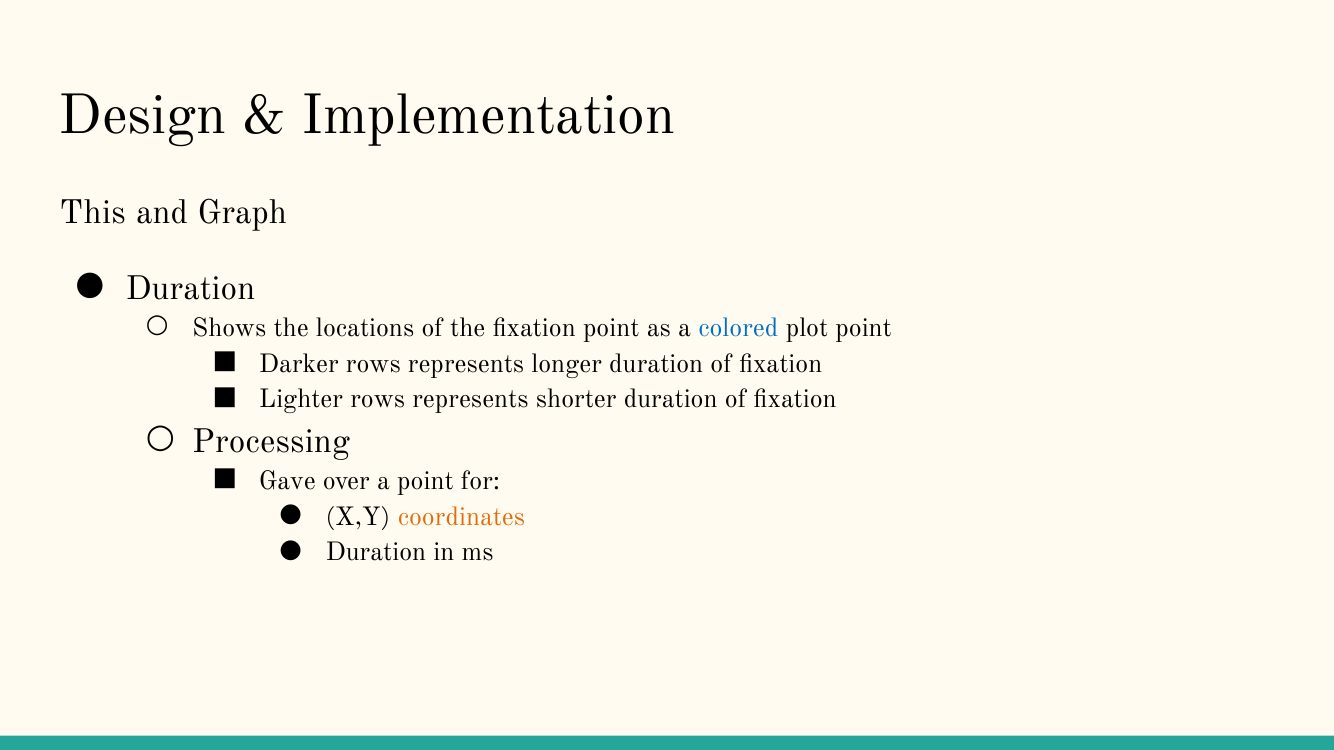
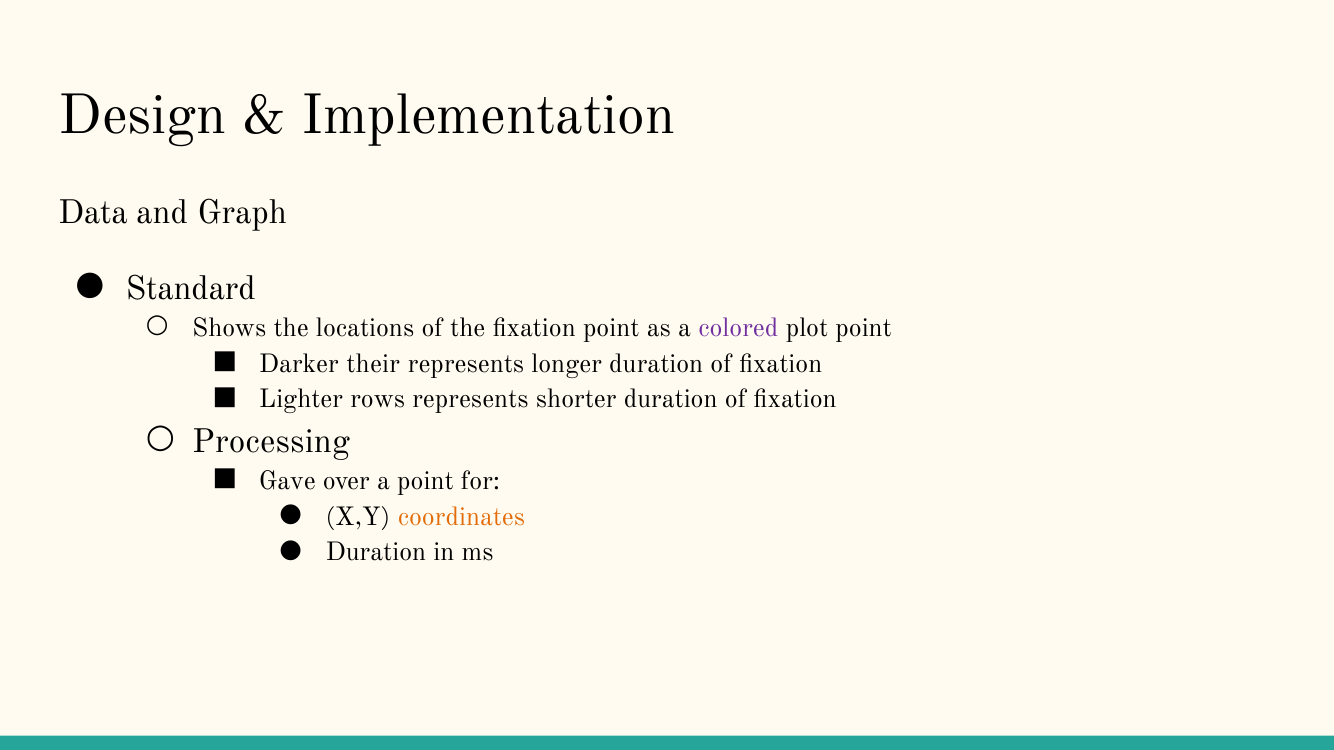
This: This -> Data (93, 213)
Duration: Duration -> Standard (191, 288)
colored colour: blue -> purple (738, 328)
Darker rows: rows -> their (373, 364)
